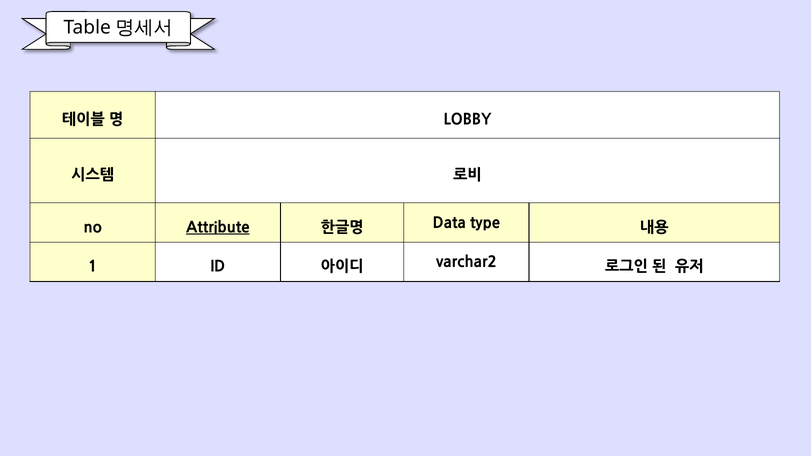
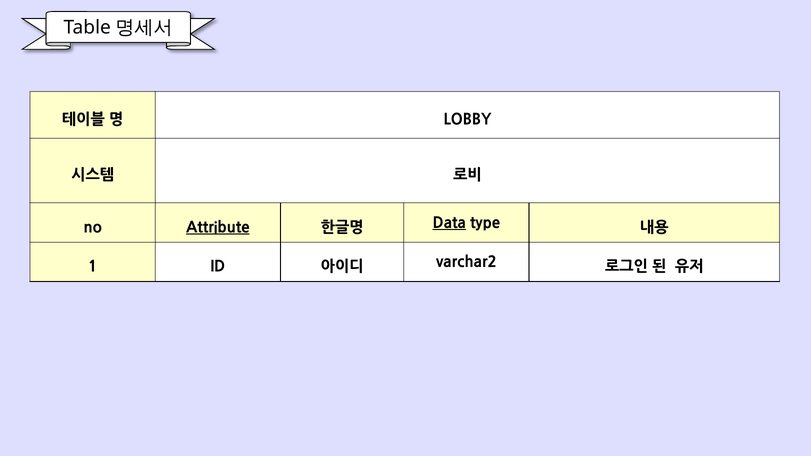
Data underline: none -> present (449, 223)
